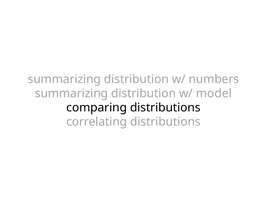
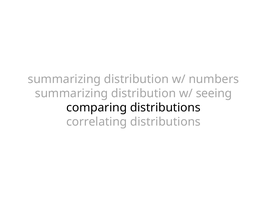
model: model -> seeing (214, 93)
